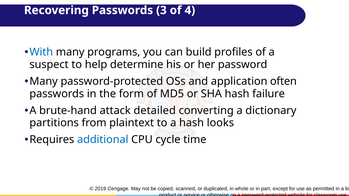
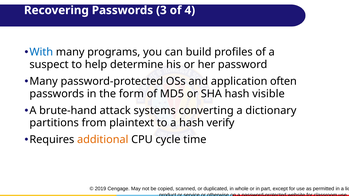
failure: failure -> visible (268, 94)
detailed: detailed -> systems (155, 111)
looks: looks -> verify (220, 123)
additional colour: blue -> orange (103, 140)
